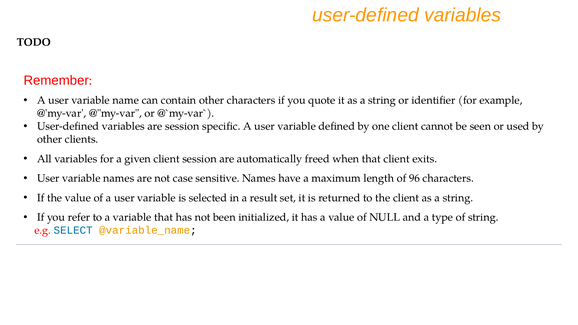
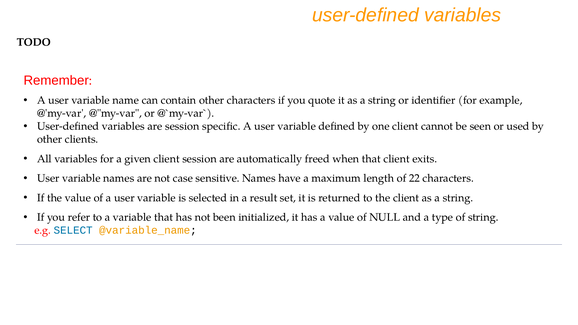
96: 96 -> 22 (414, 178)
